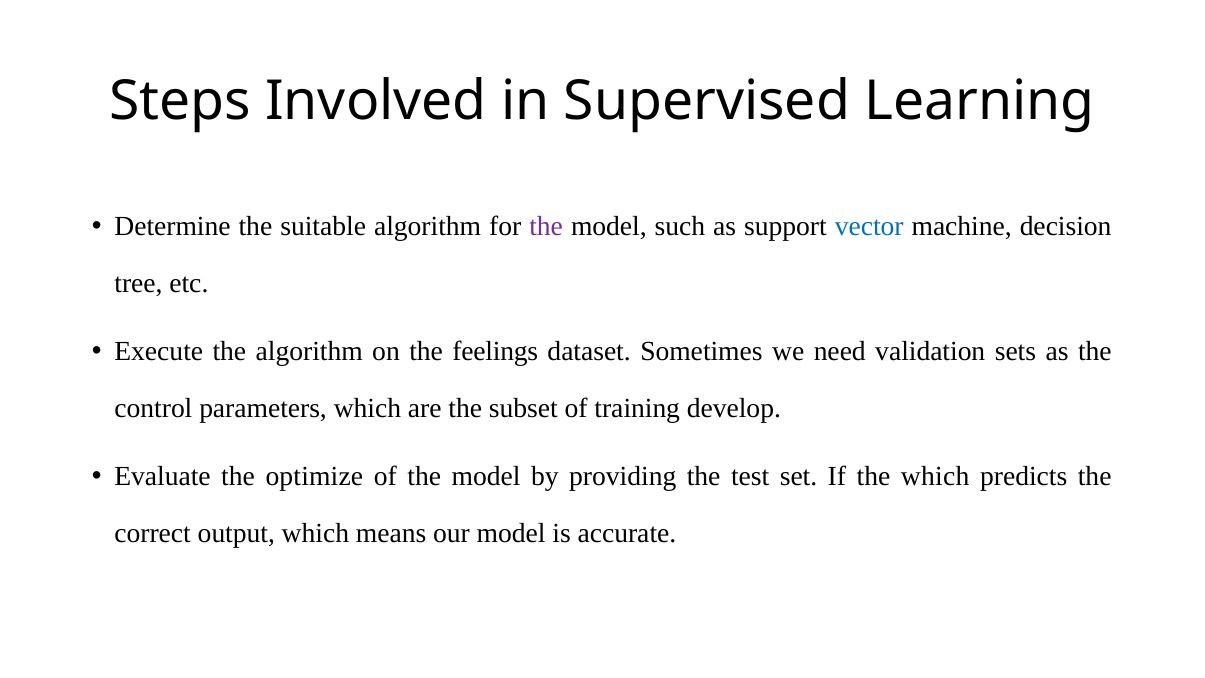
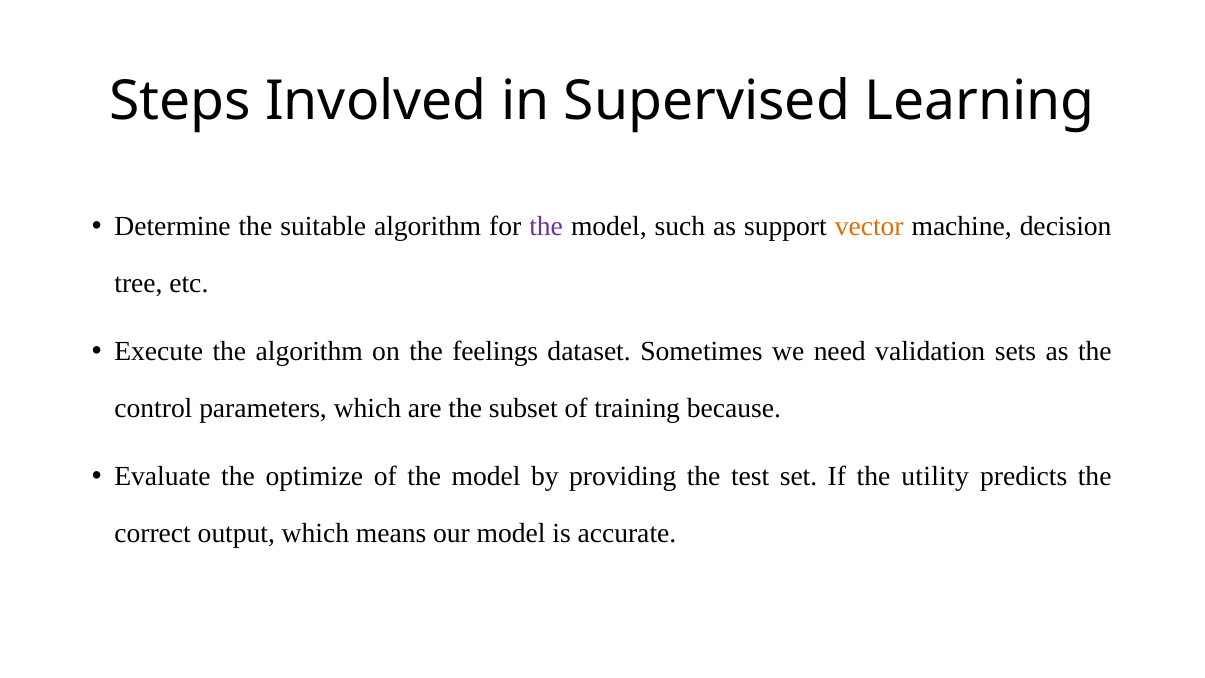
vector colour: blue -> orange (869, 227)
develop: develop -> because (734, 408)
the which: which -> utility (935, 477)
